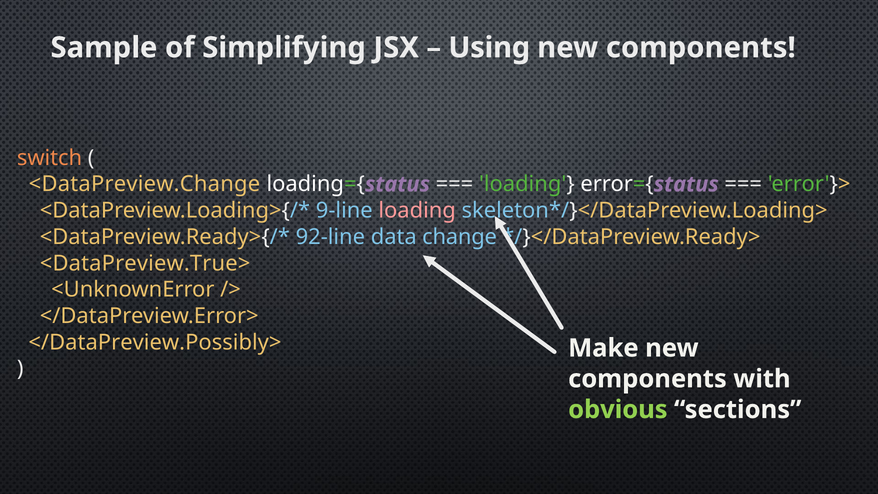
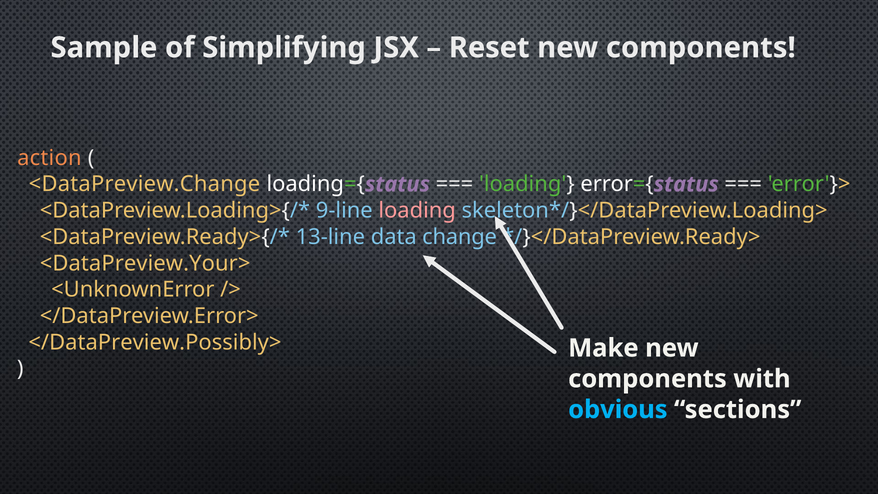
Using: Using -> Reset (489, 48)
switch: switch -> action (49, 158)
92-line: 92-line -> 13-line (330, 237)
<DataPreview.True>: <DataPreview.True> -> <DataPreview.Your> (145, 263)
obvious colour: light green -> light blue (618, 410)
